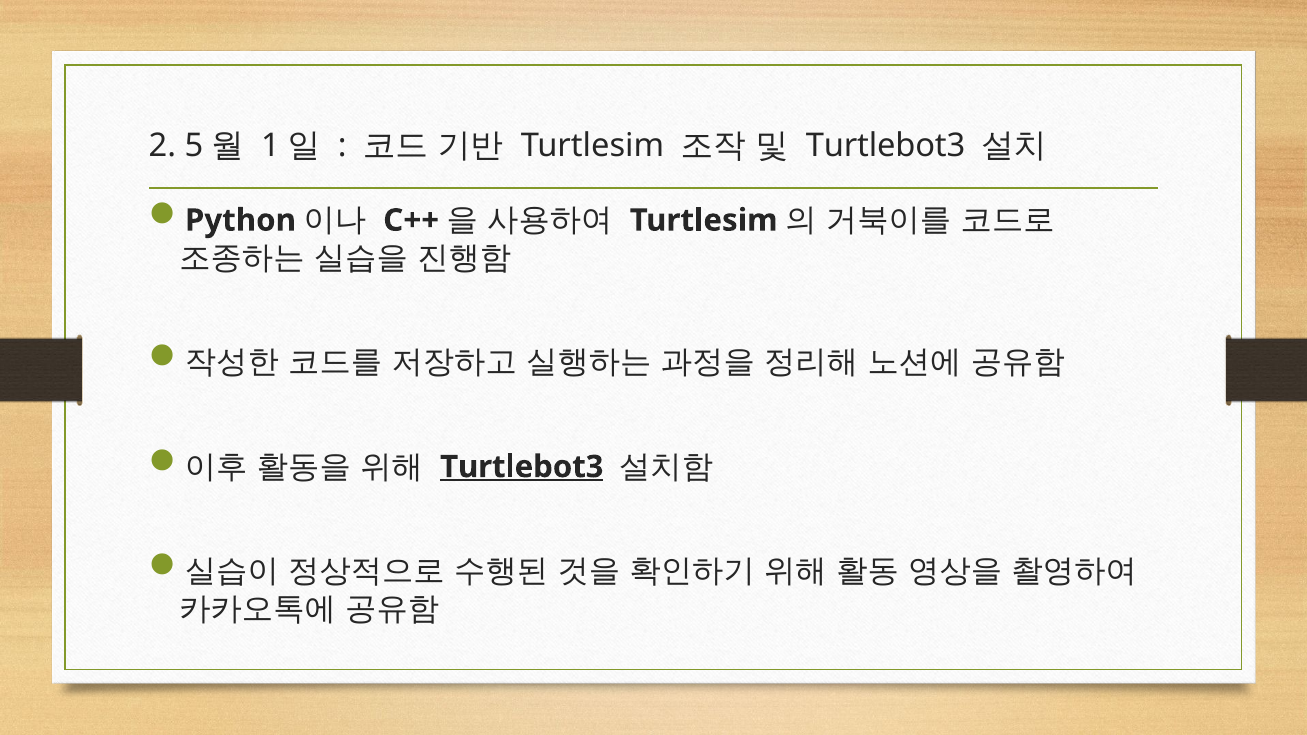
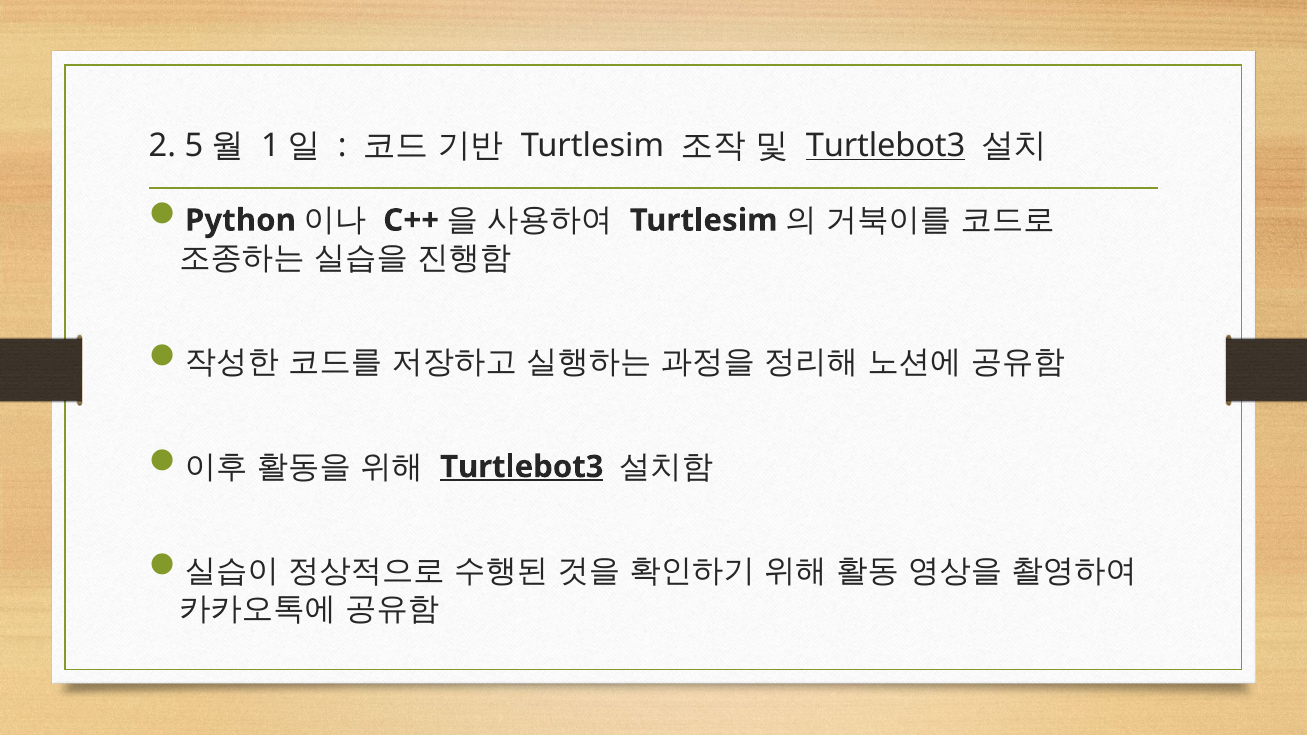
Turtlebot3 underline: none -> present (886, 145)
